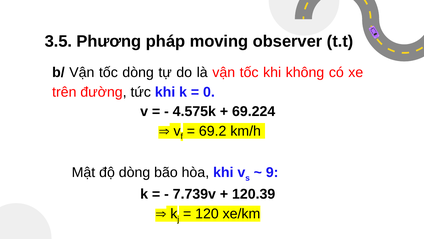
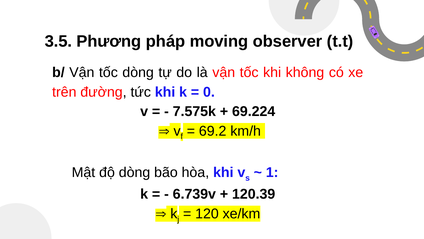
4.575k: 4.575k -> 7.575k (194, 111)
9: 9 -> 1 (272, 172)
7.739v: 7.739v -> 6.739v (194, 194)
